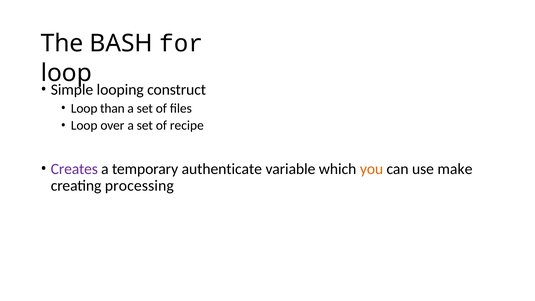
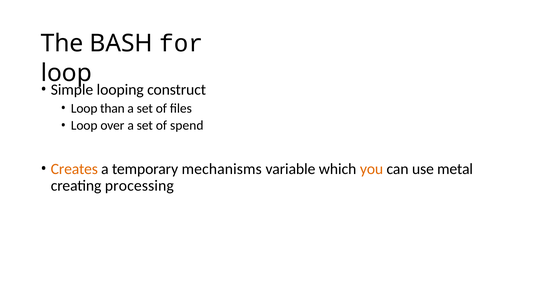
recipe: recipe -> spend (187, 126)
Creates colour: purple -> orange (74, 169)
authenticate: authenticate -> mechanisms (222, 169)
make: make -> metal (455, 169)
